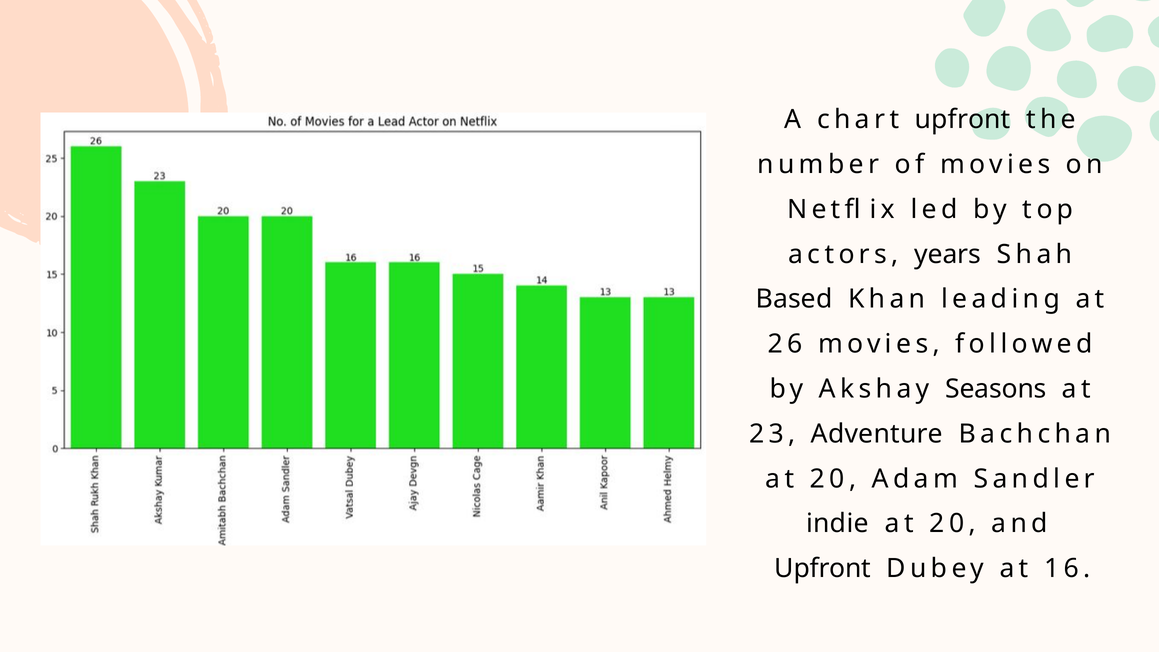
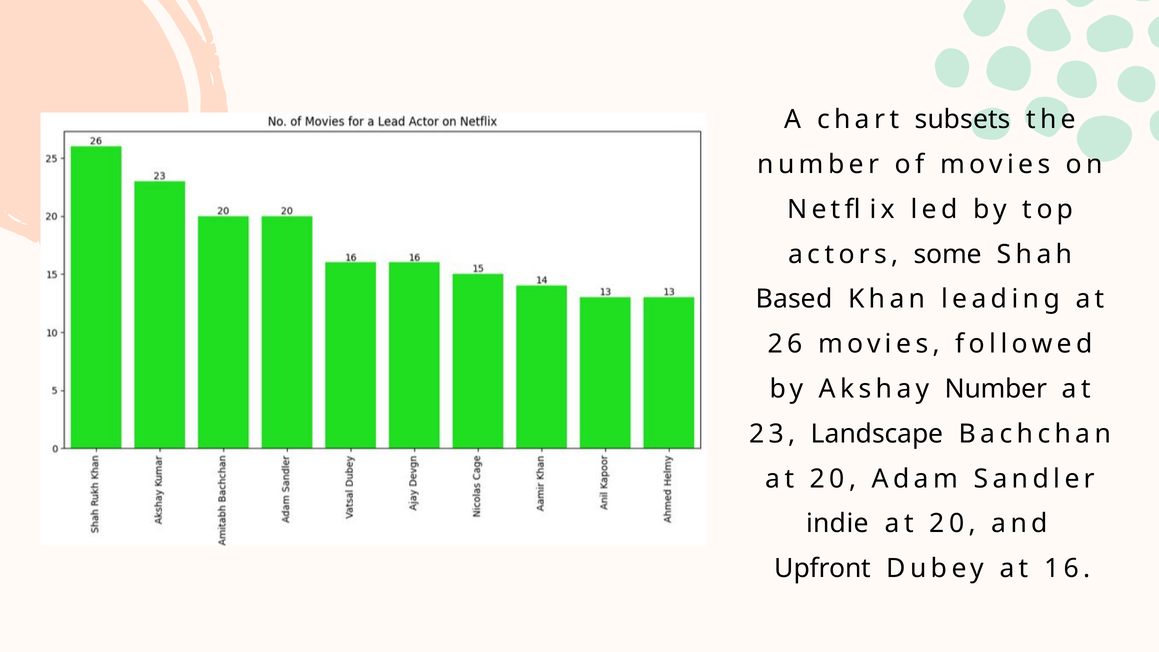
chart upfront: upfront -> subsets (963, 120)
years: years -> some (948, 254)
Akshay Seasons: Seasons -> Number (996, 389)
Adventure: Adventure -> Landscape (877, 434)
